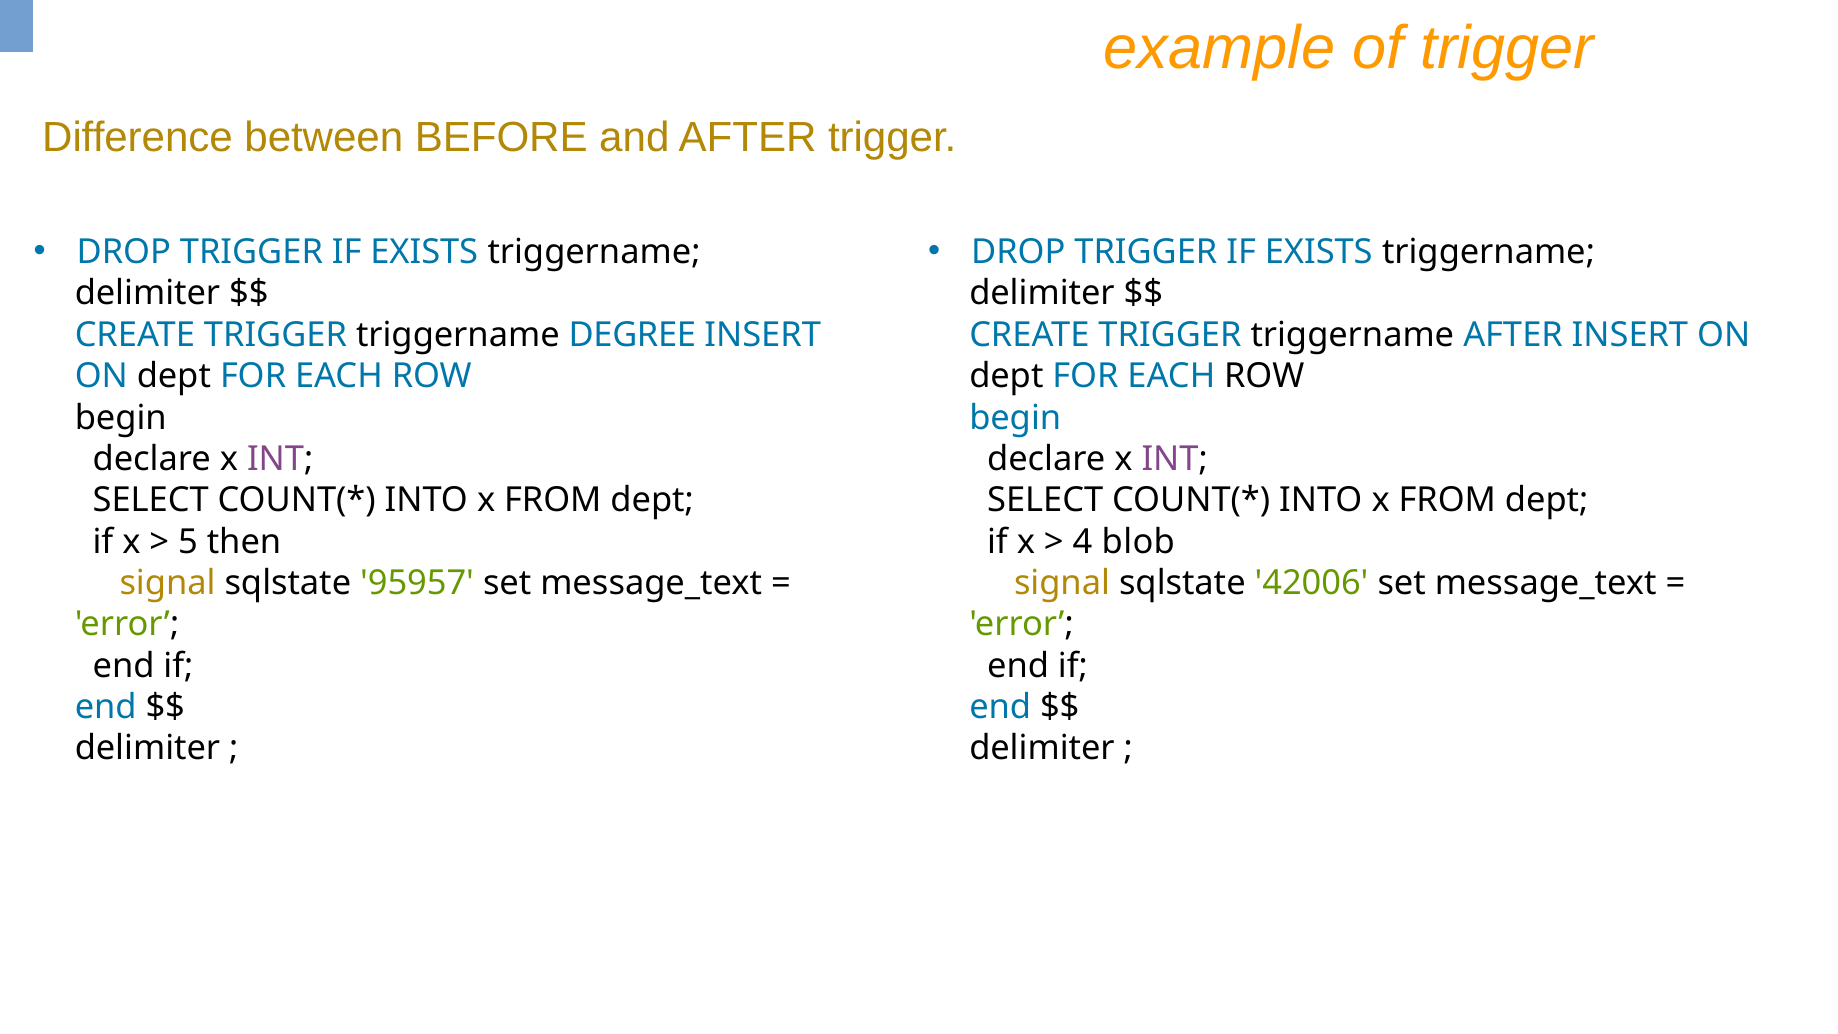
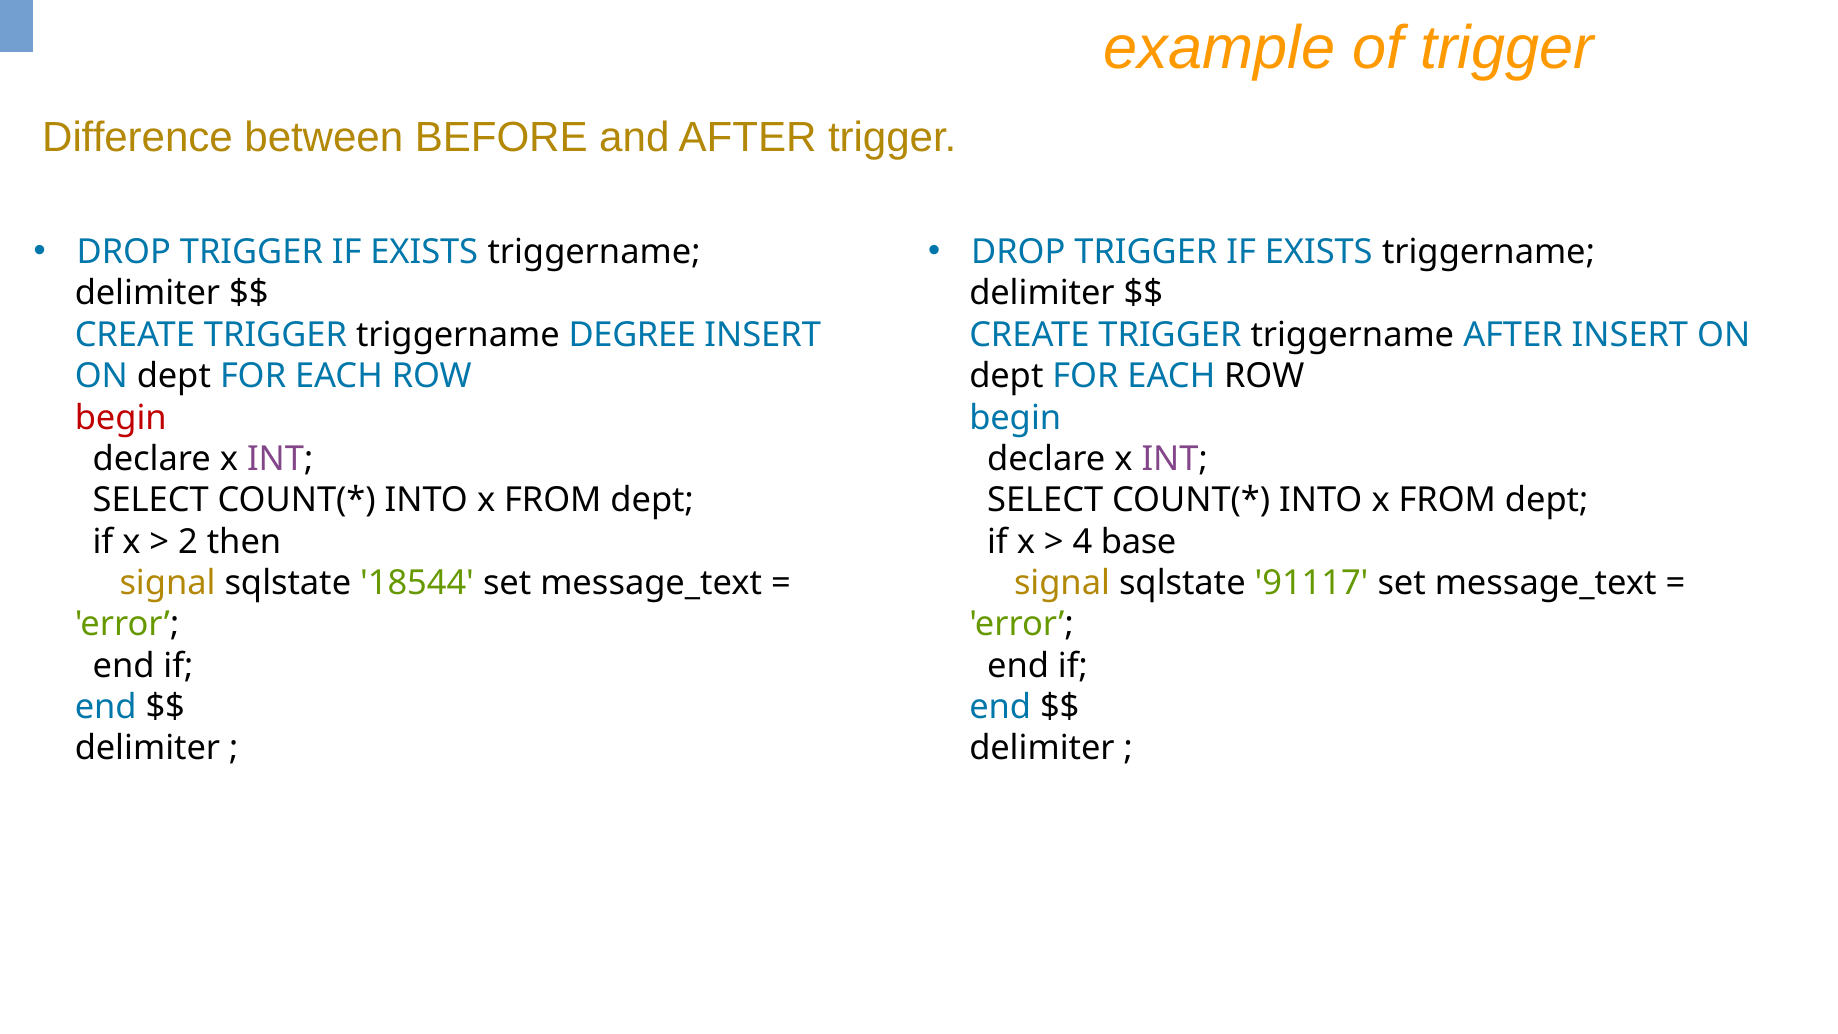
begin colour: black -> red (121, 418)
5: 5 -> 2 (188, 542)
blob: blob -> base (1139, 542)
95957: 95957 -> 18544 (417, 583)
42006: 42006 -> 91117 (1312, 583)
